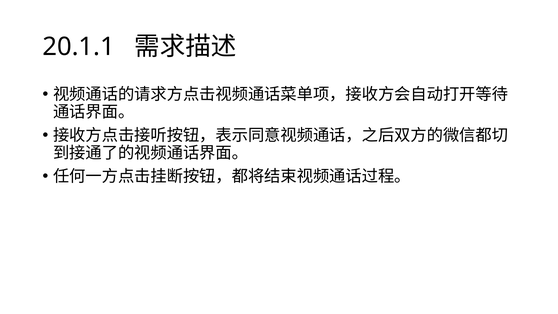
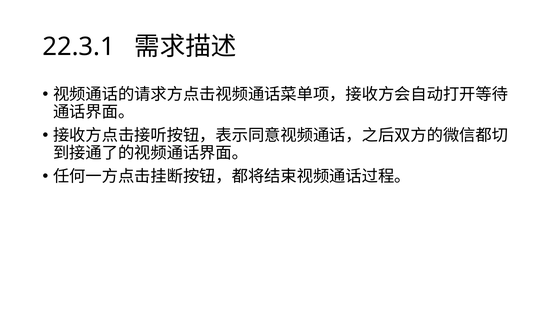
20.1.1: 20.1.1 -> 22.3.1 (79, 47)
